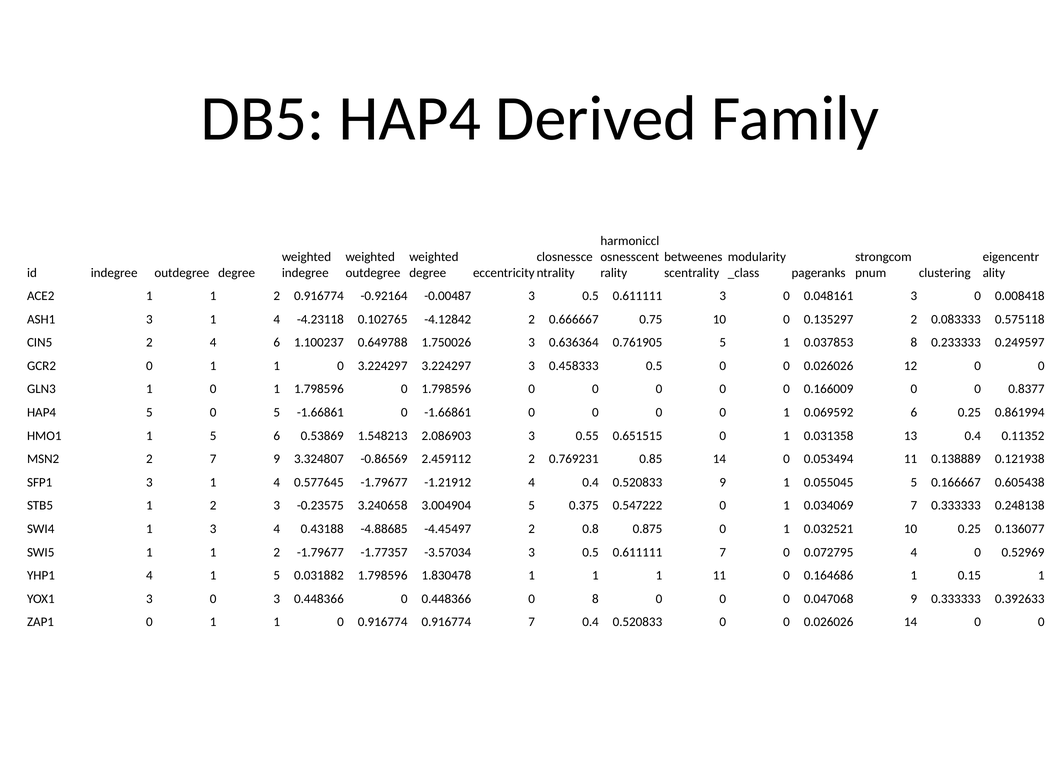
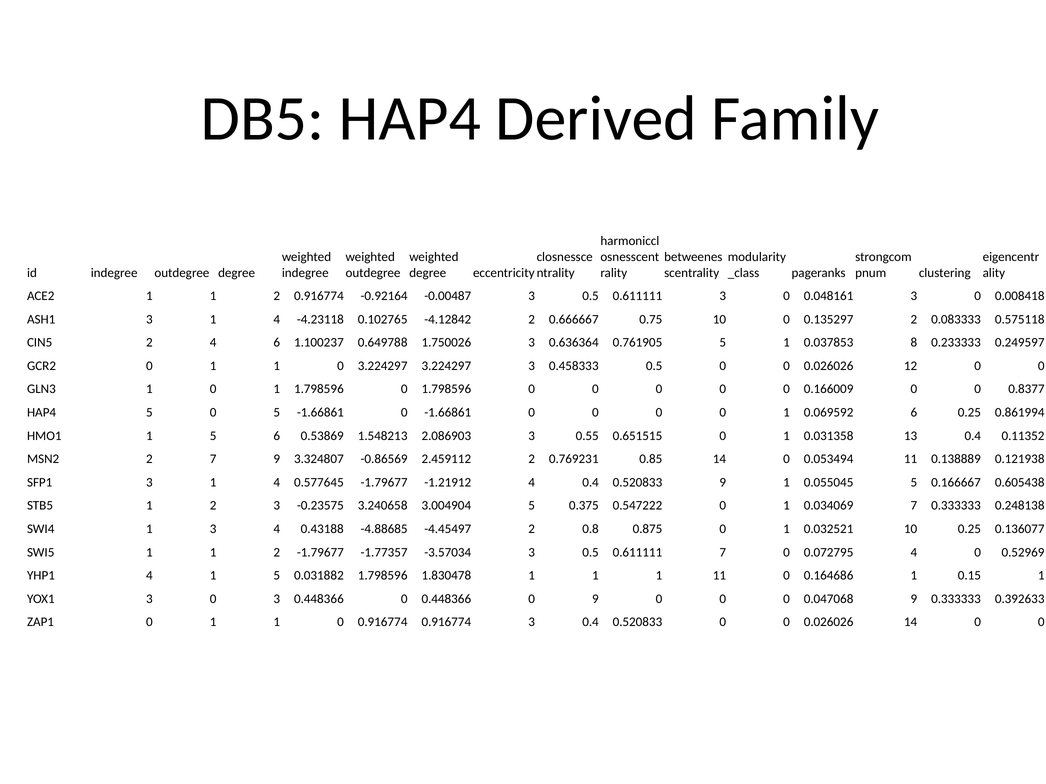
0 8: 8 -> 9 (595, 599)
0.916774 7: 7 -> 3 (532, 622)
